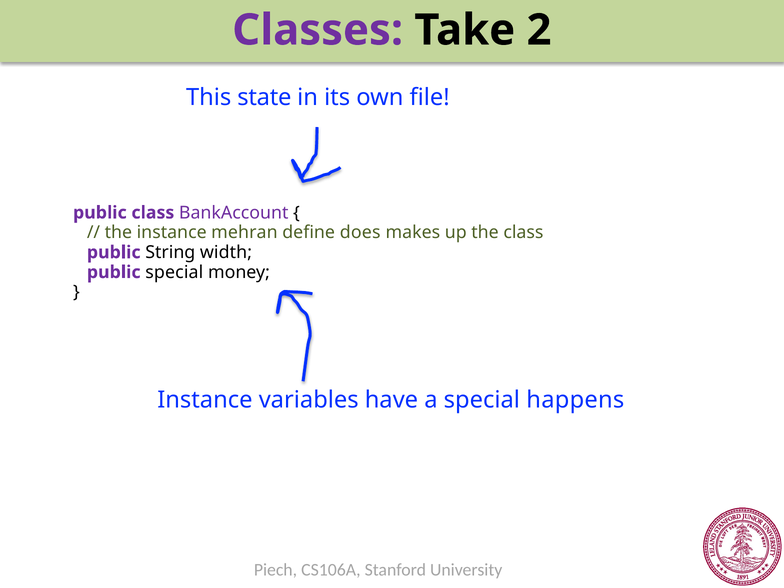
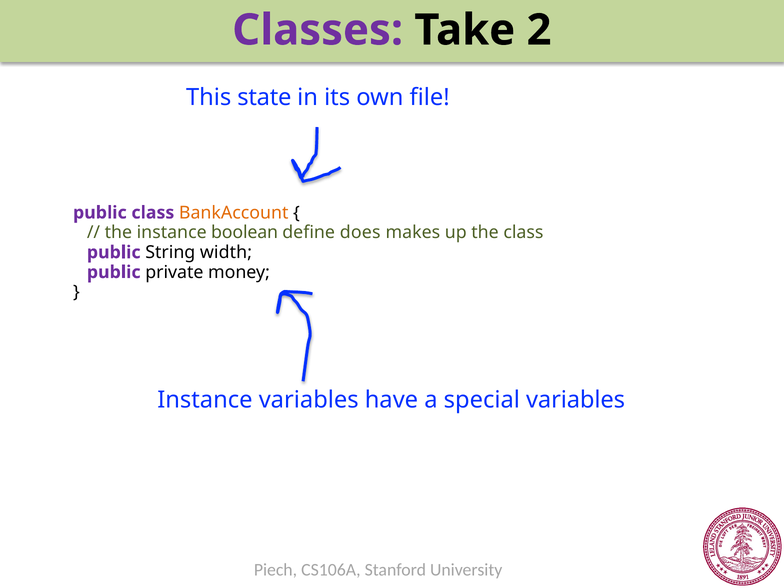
BankAccount colour: purple -> orange (234, 213)
mehran: mehran -> boolean (245, 233)
public special: special -> private (174, 272)
special happens: happens -> variables (576, 400)
